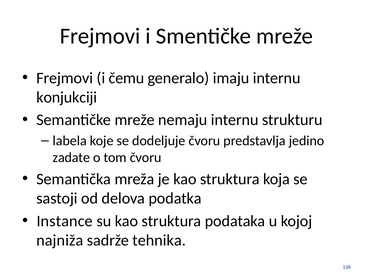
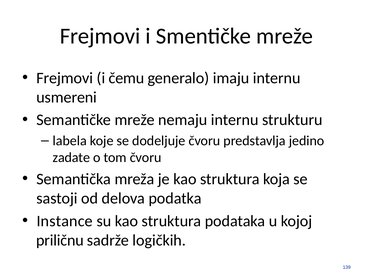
konjukciji: konjukciji -> usmereni (67, 97)
najniža: najniža -> priličnu (60, 240)
tehnika: tehnika -> logičkih (159, 240)
